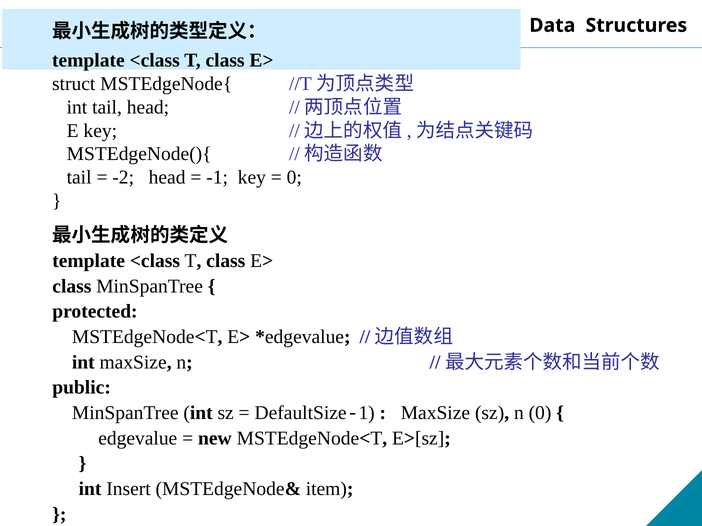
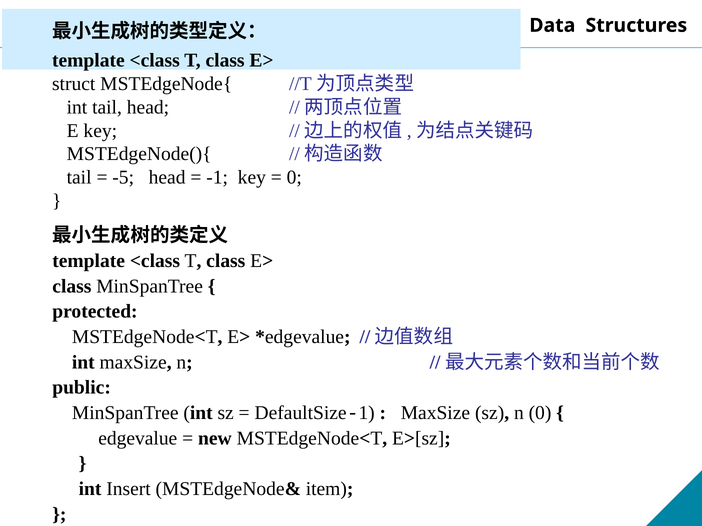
-2: -2 -> -5 (123, 178)
